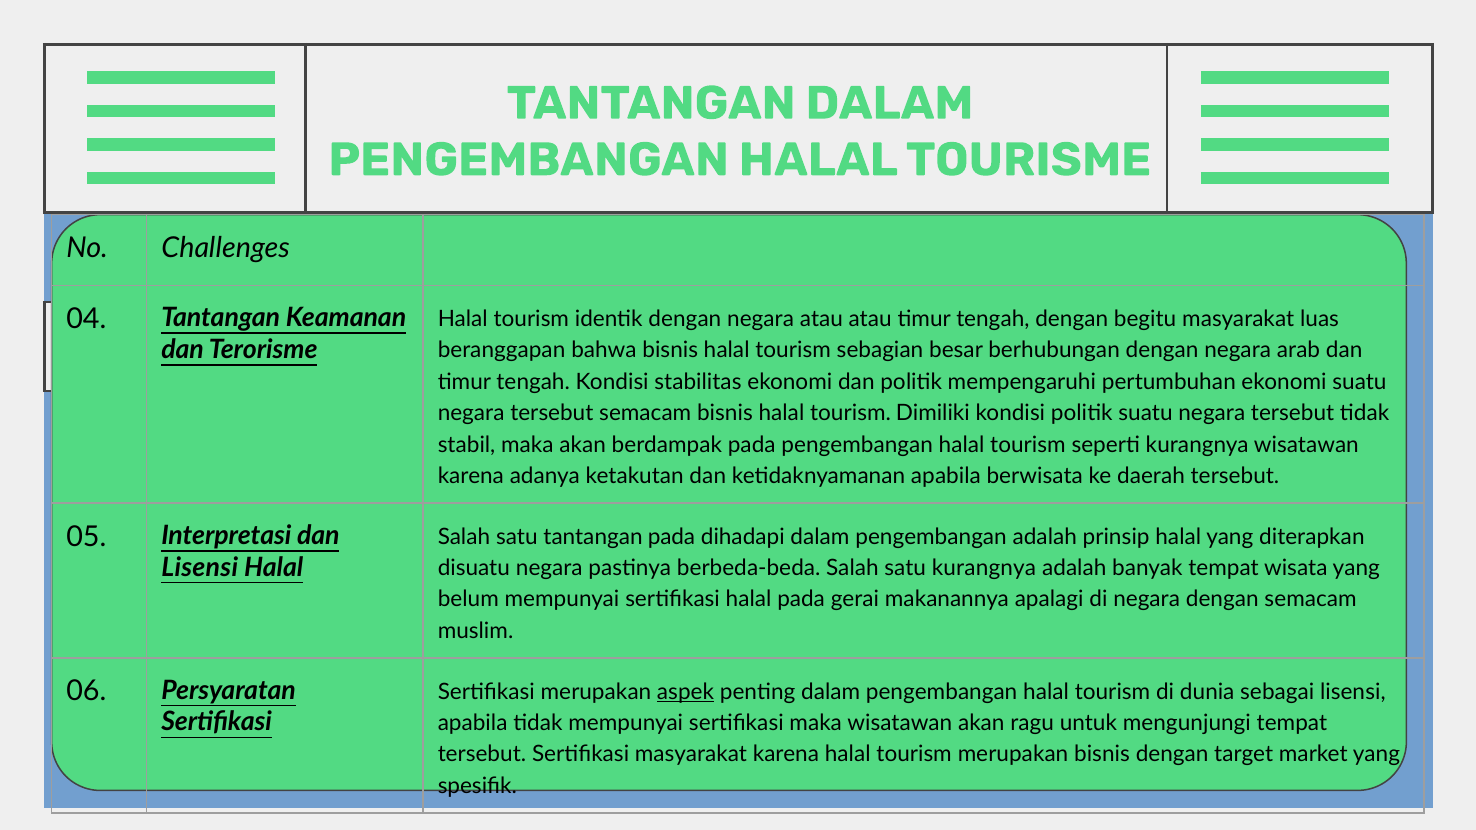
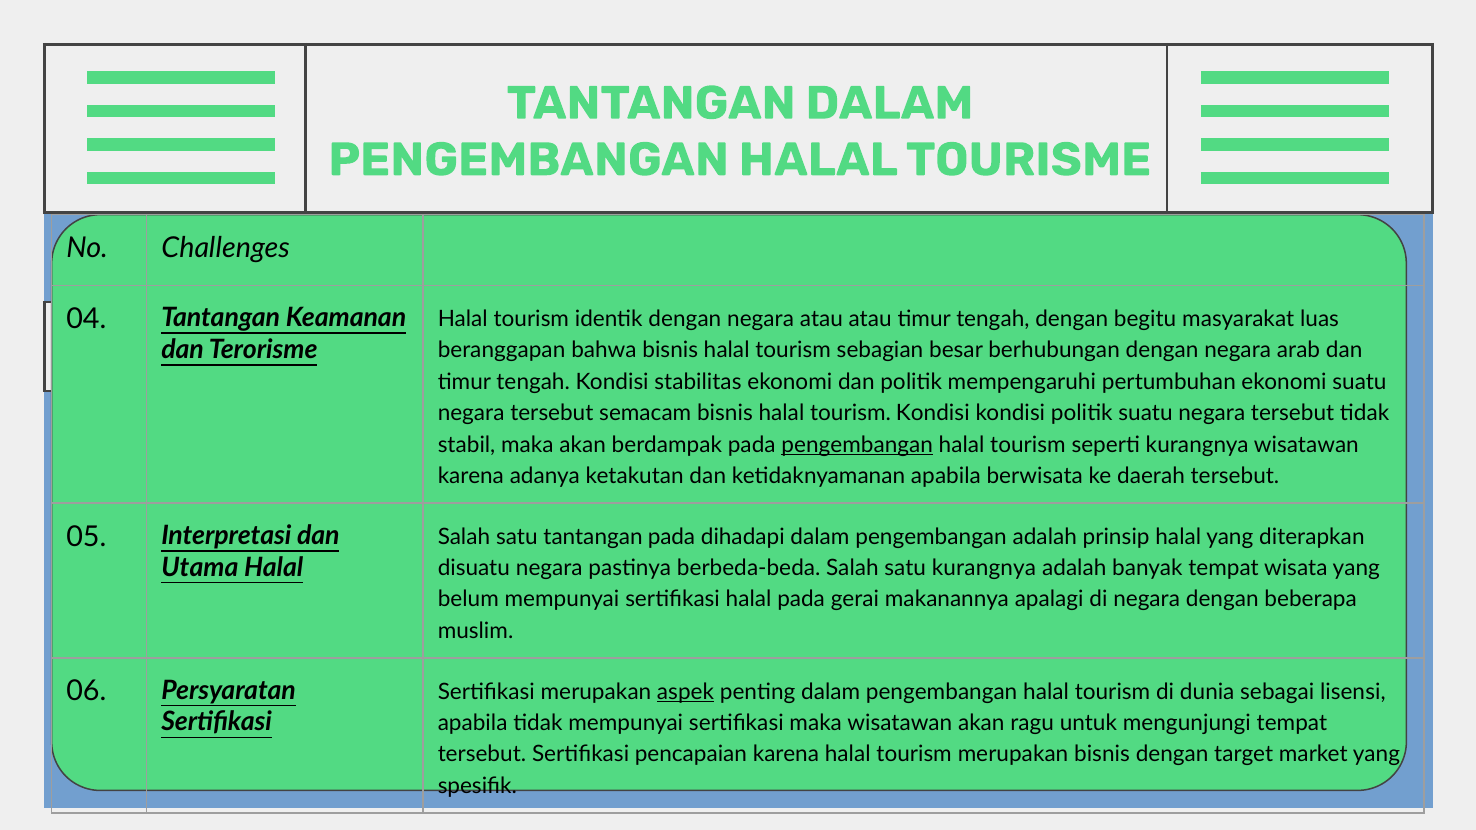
tourism Dimiliki: Dimiliki -> Kondisi (933, 413)
pengembangan underline: none -> present (857, 445)
Lisensi: Lisensi -> Utama (200, 567)
dengan semacam: semacam -> beberapa (1311, 600)
Sertifikasi masyarakat: masyarakat -> pencapaian (691, 755)
